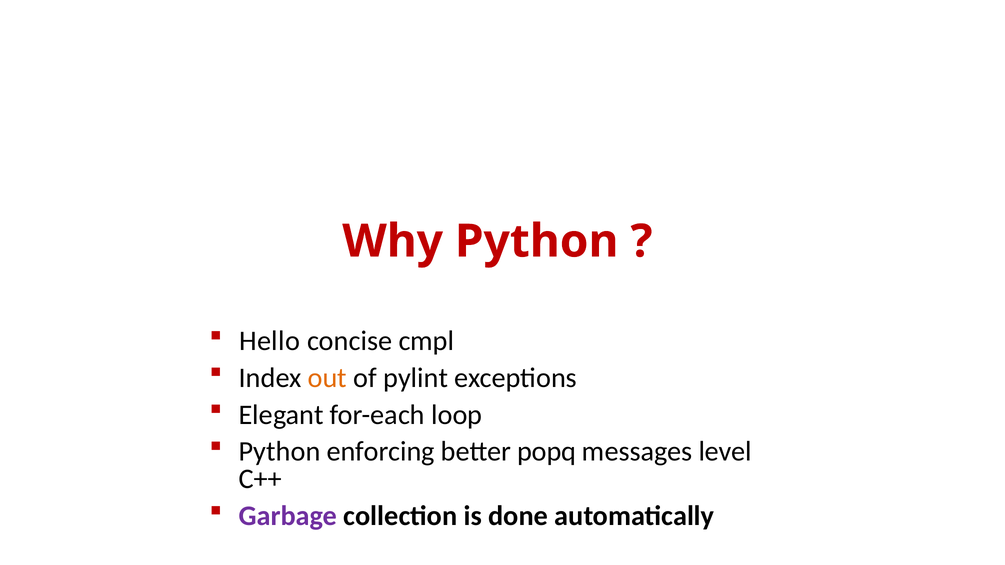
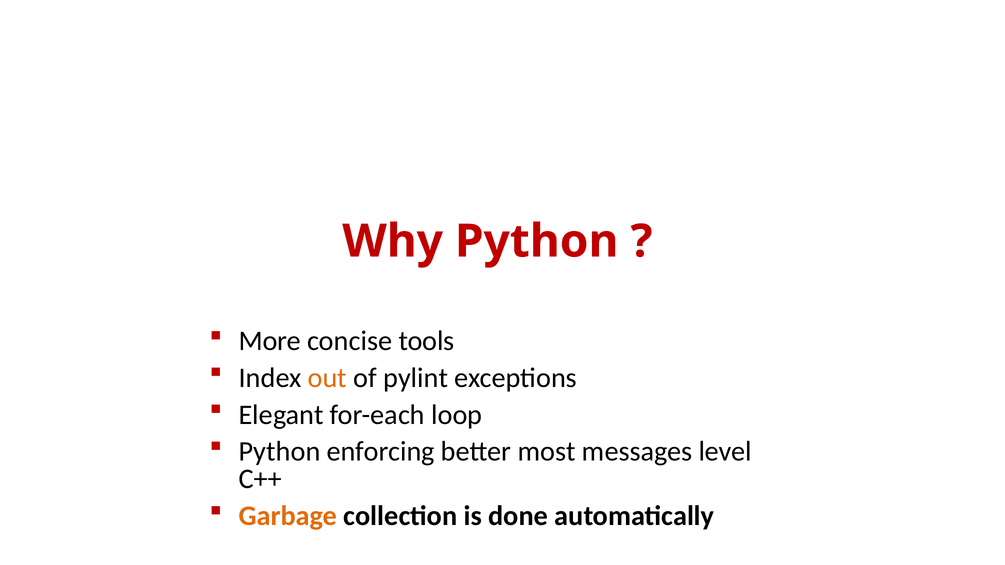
Hello: Hello -> More (270, 341)
cmpl: cmpl -> tools (426, 341)
popq: popq -> most (547, 452)
Garbage colour: purple -> orange (288, 516)
